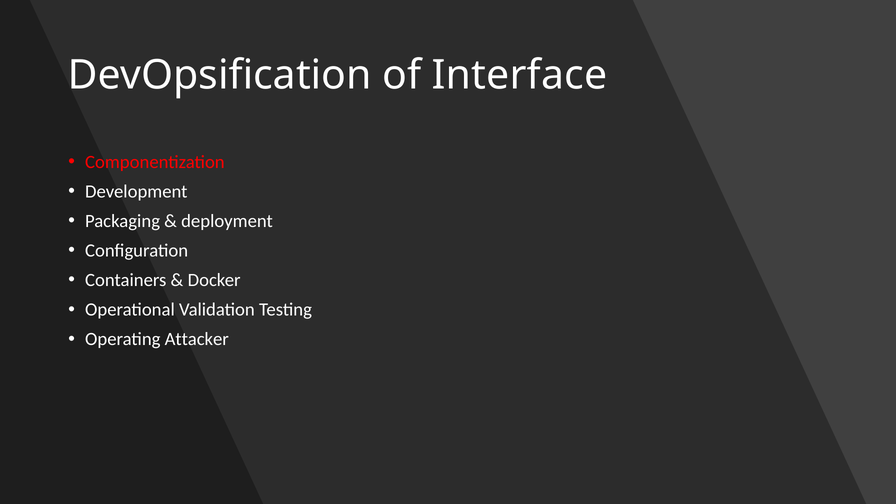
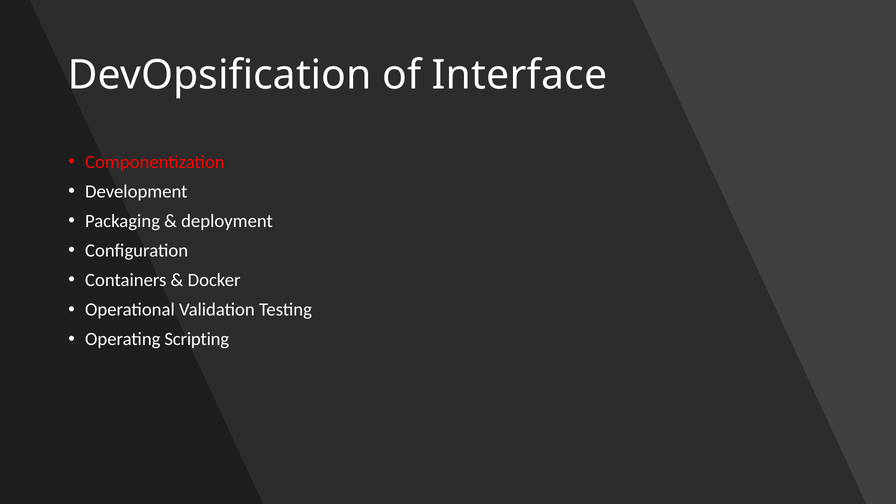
Attacker: Attacker -> Scripting (197, 339)
